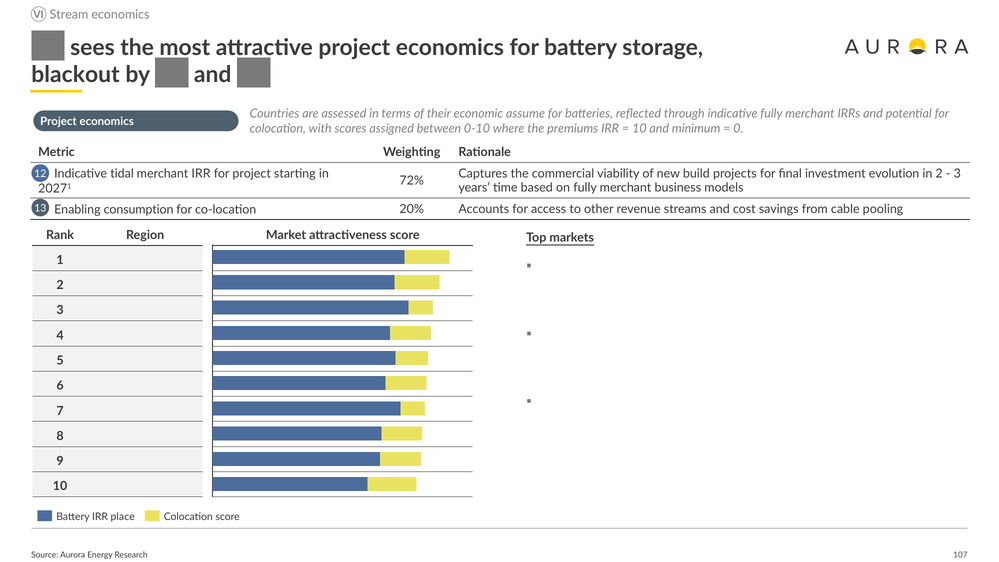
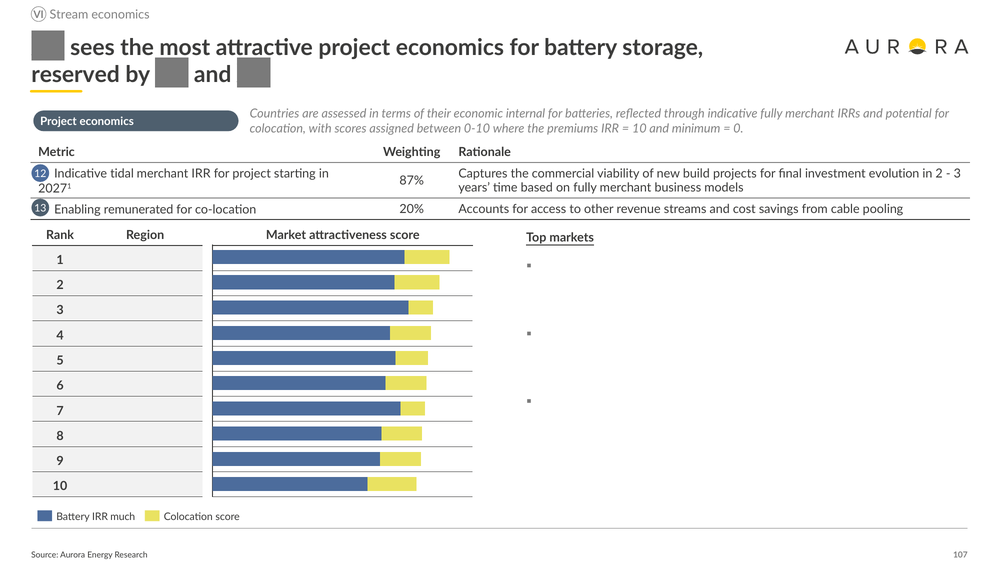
blackout: blackout -> reserved (76, 75)
assume: assume -> internal (526, 113)
72%: 72% -> 87% (412, 181)
consumption: consumption -> remunerated (139, 209)
place: place -> much (123, 517)
